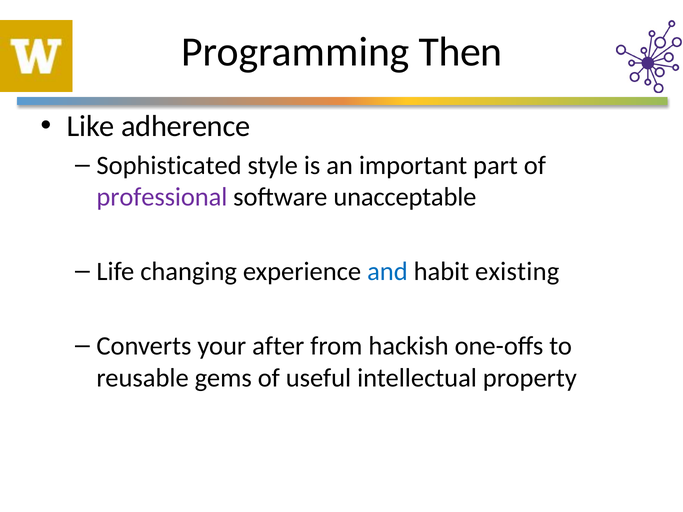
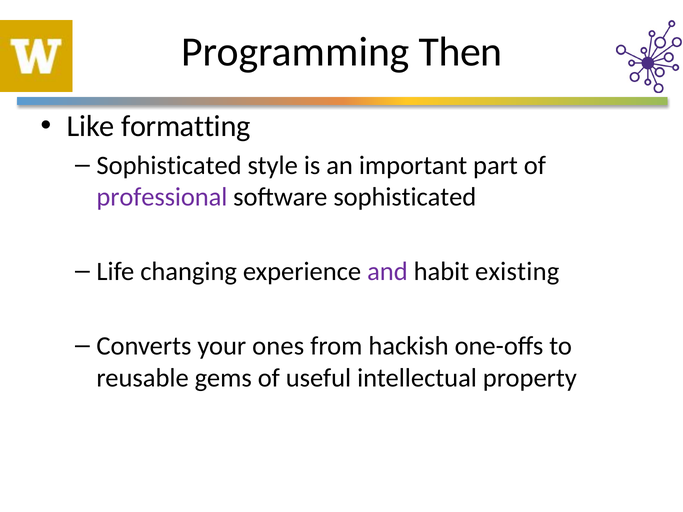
adherence: adherence -> formatting (186, 126)
software unacceptable: unacceptable -> sophisticated (405, 197)
and colour: blue -> purple (387, 272)
after: after -> ones (278, 346)
